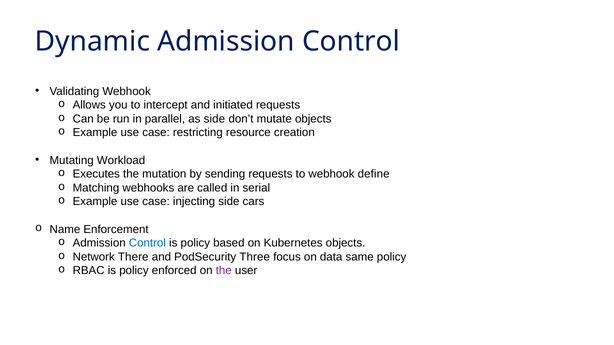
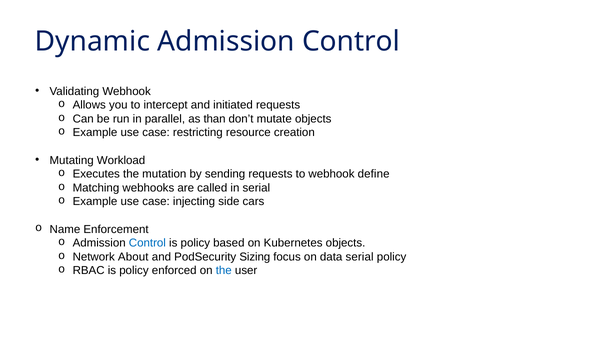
as side: side -> than (215, 119)
There: There -> About (133, 257)
Three: Three -> Sizing (255, 257)
data same: same -> serial (360, 257)
the colour: purple -> blue (224, 271)
